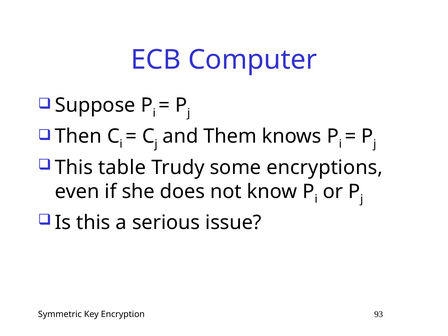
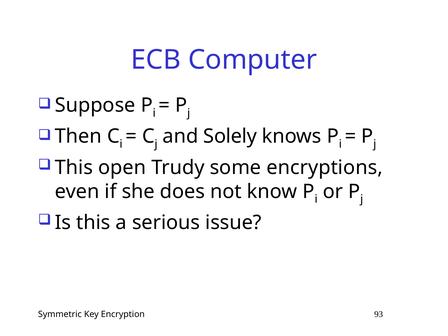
Them: Them -> Solely (230, 136)
table: table -> open (122, 168)
